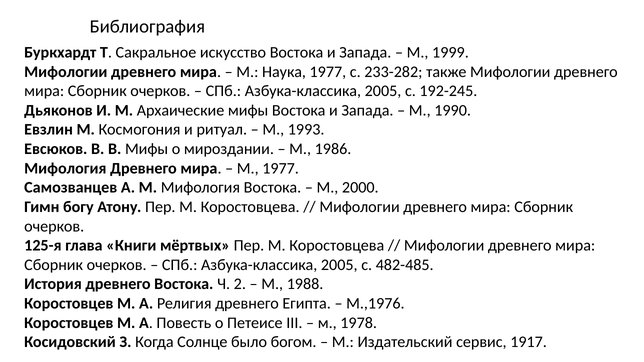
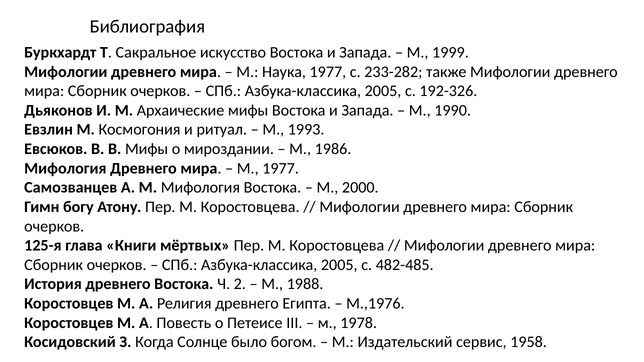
192-245: 192-245 -> 192-326 (448, 91)
1917: 1917 -> 1958 (529, 342)
